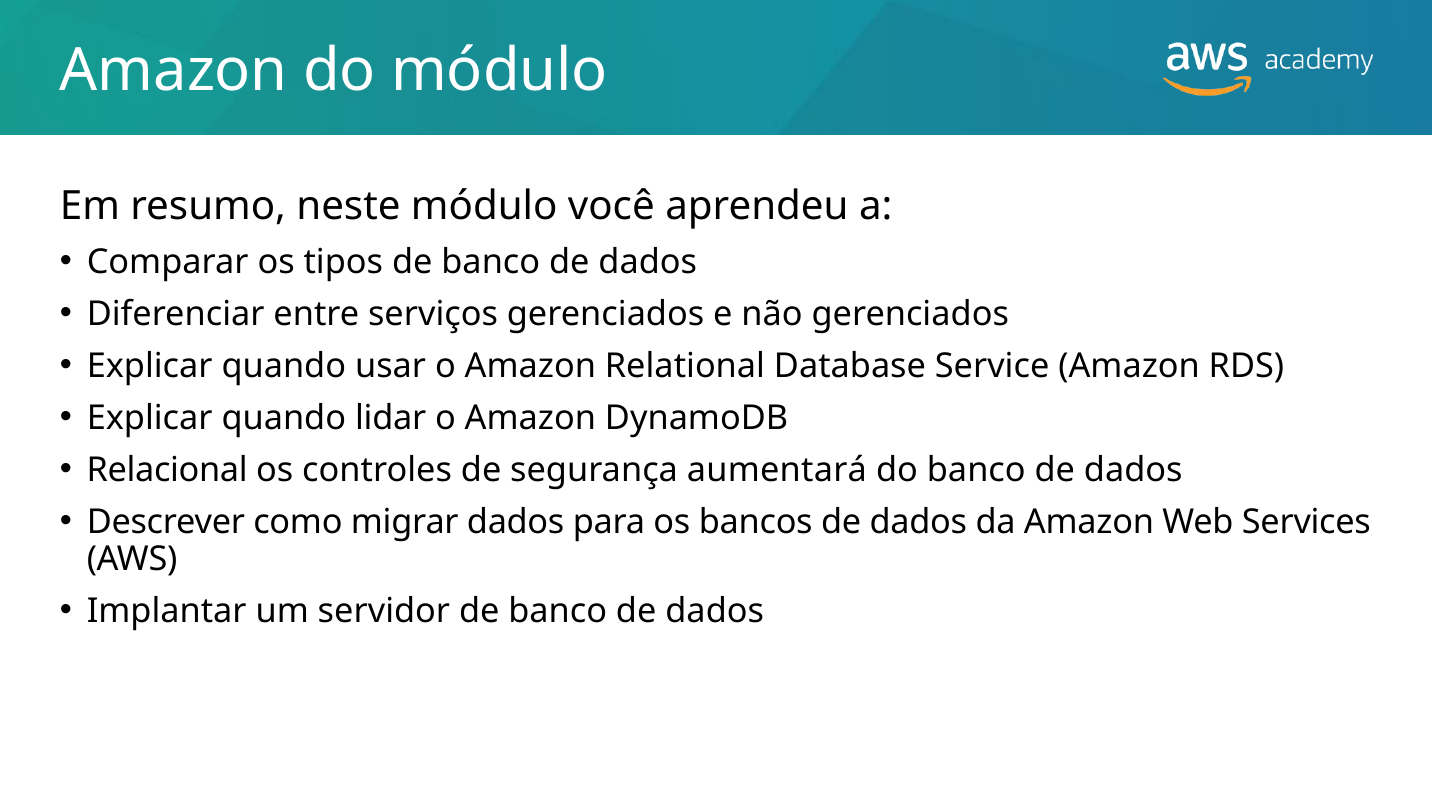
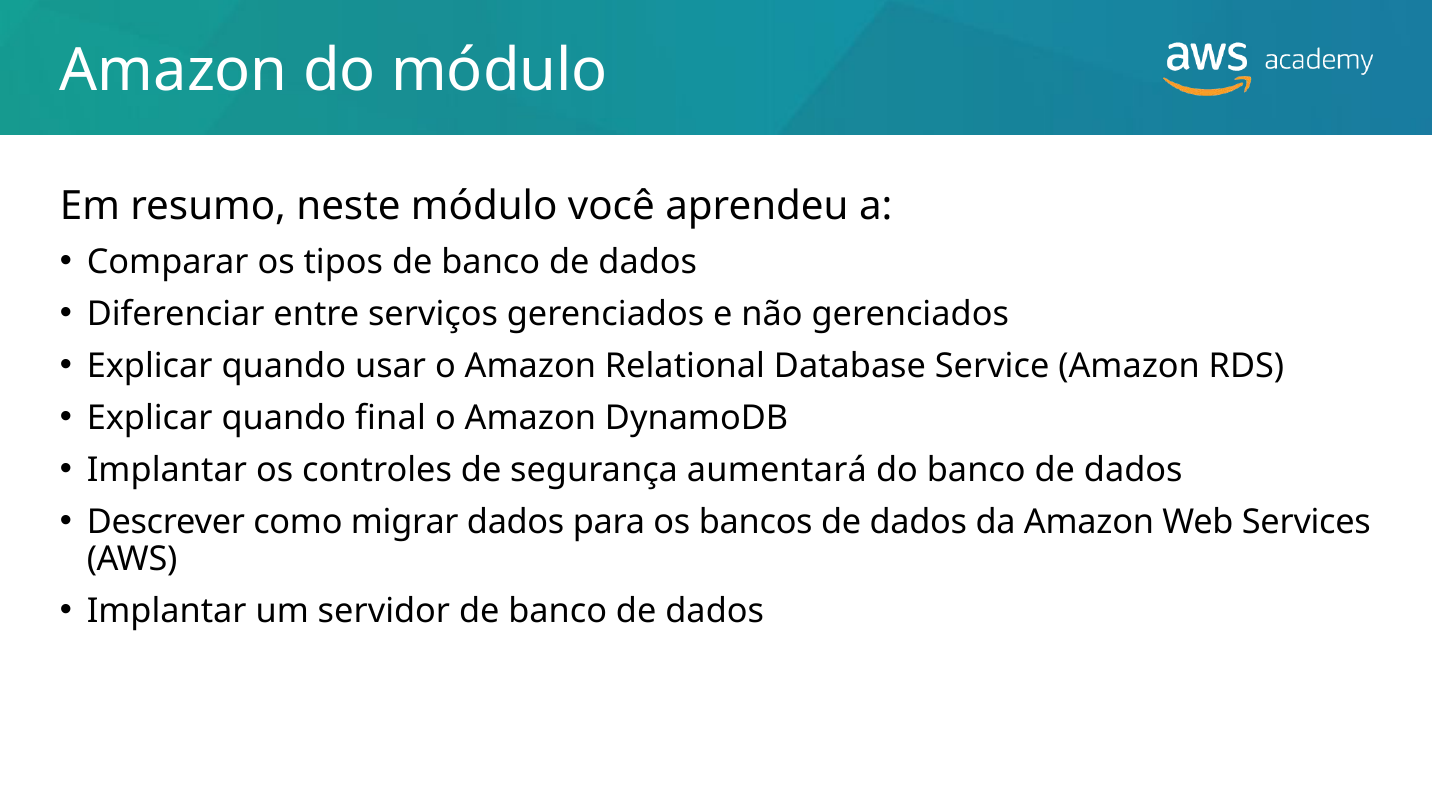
lidar: lidar -> final (390, 418)
Relacional: Relacional -> Implantar (167, 470)
